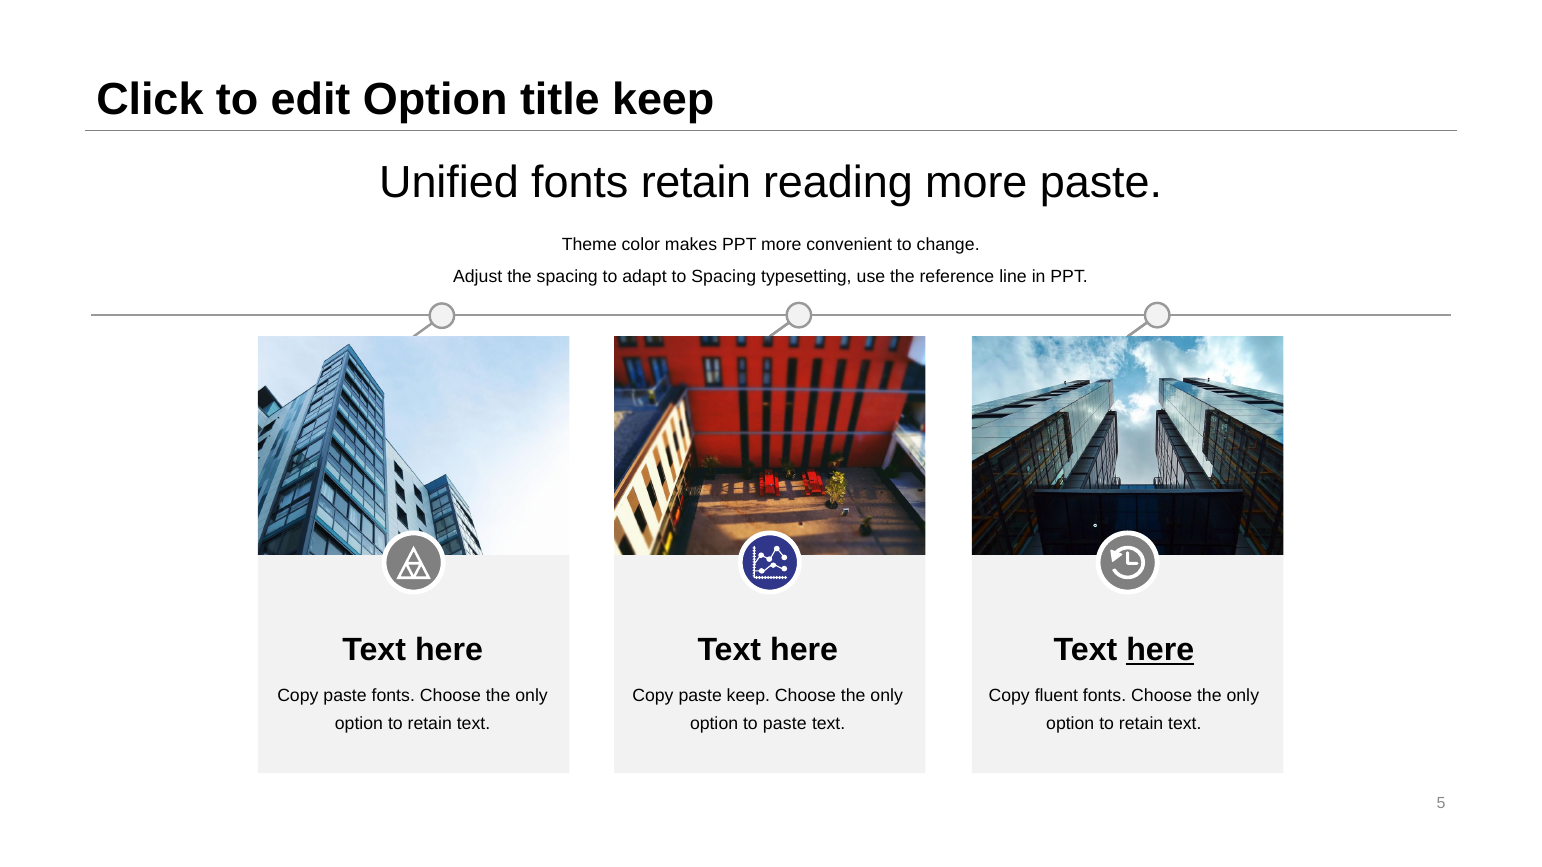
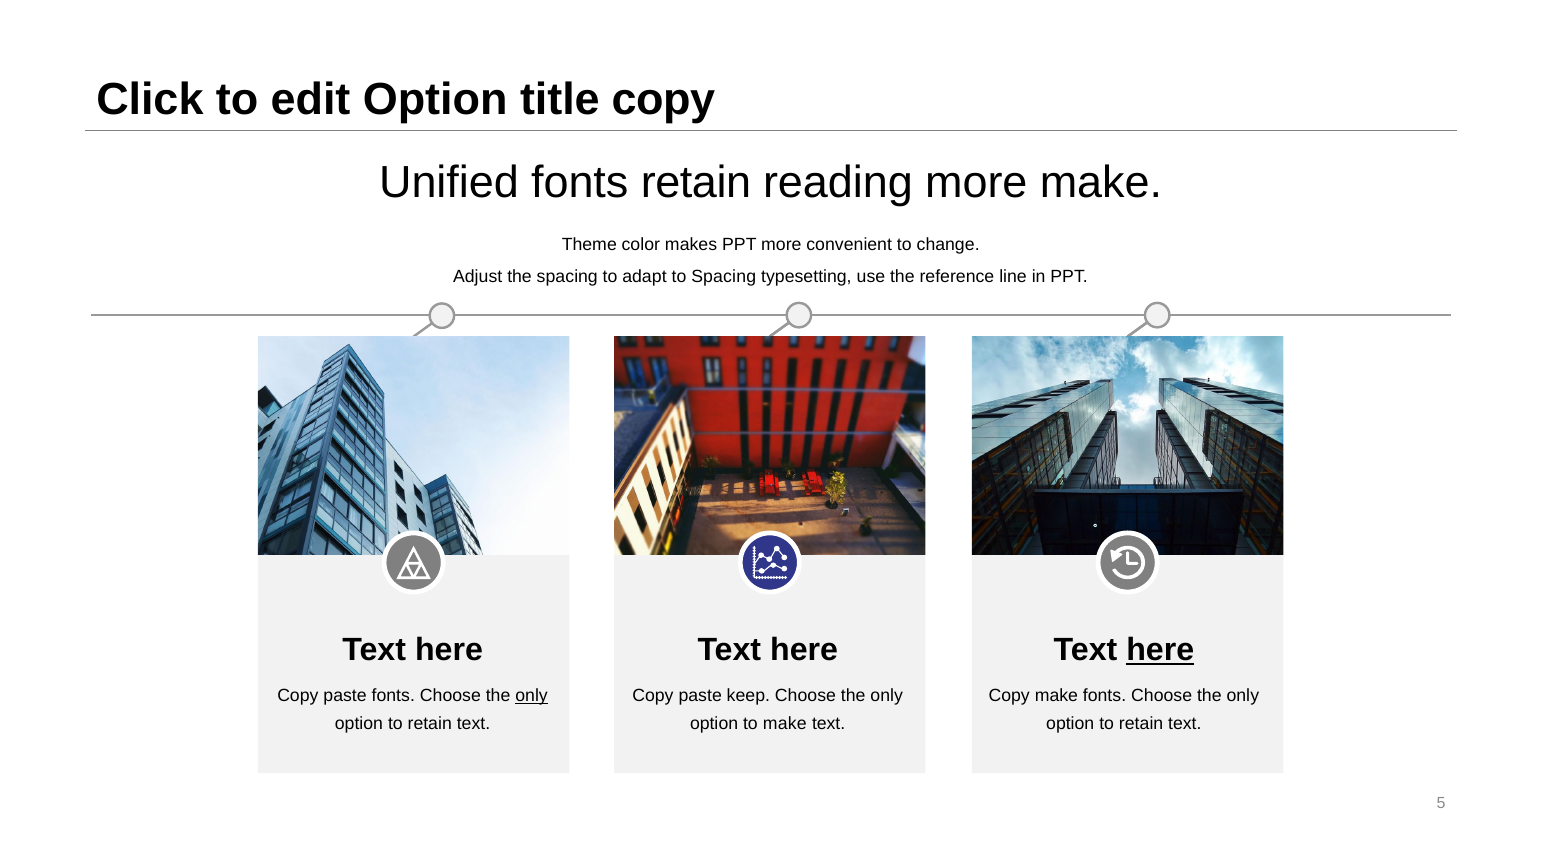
title keep: keep -> copy (663, 100)
more paste: paste -> make (1101, 183)
only underline: none -> present (532, 696)
Copy fluent: fluent -> make (1056, 696)
to paste: paste -> make (785, 724)
